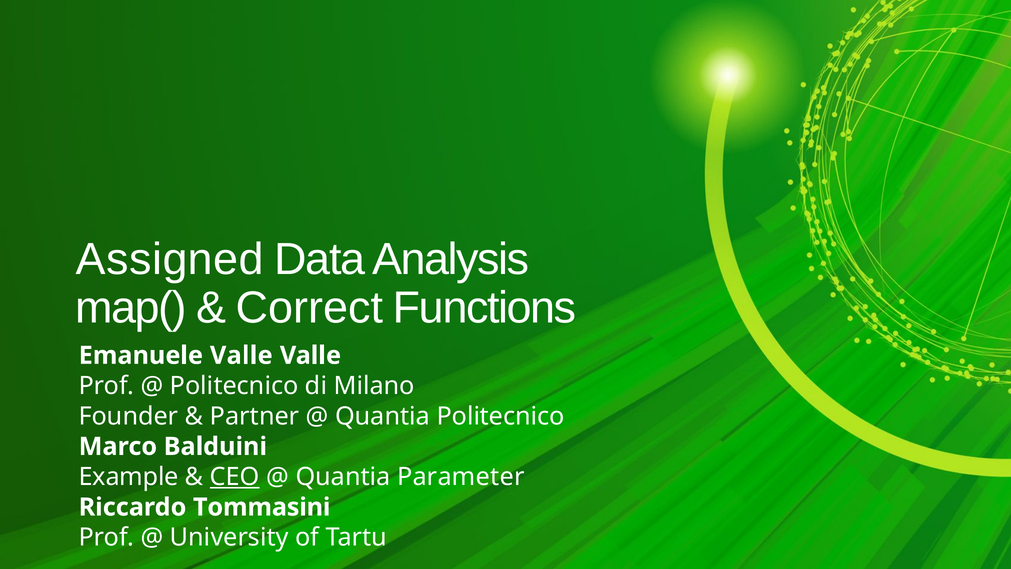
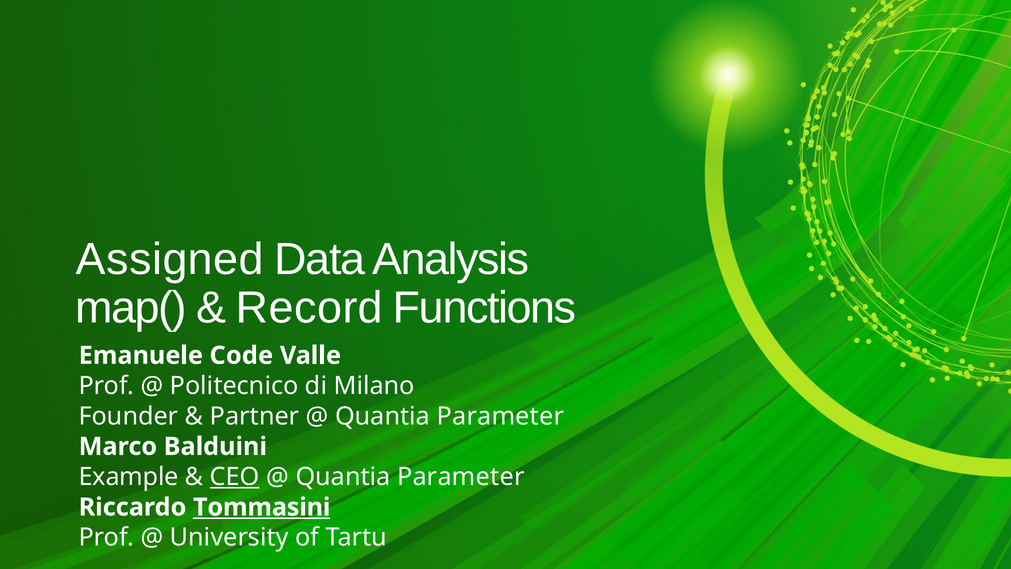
Correct: Correct -> Record (309, 308)
Emanuele Valle: Valle -> Code (241, 355)
Politecnico: Politecnico -> Parameter (500, 416)
Tommasini underline: none -> present (262, 507)
